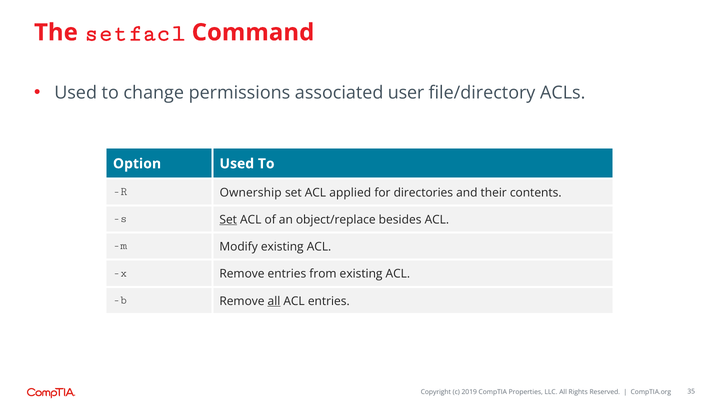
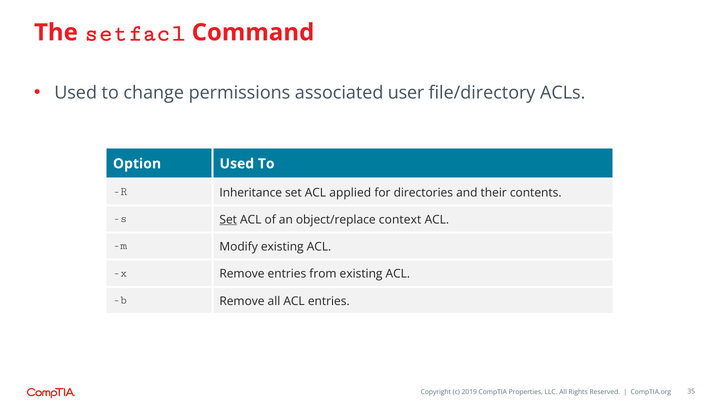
Ownership: Ownership -> Inheritance (251, 193)
besides: besides -> context (400, 220)
all underline: present -> none (274, 301)
